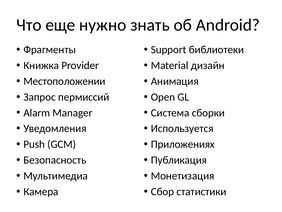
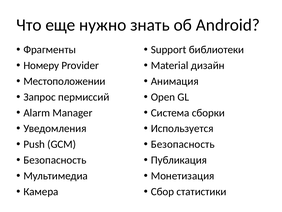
Книжка: Книжка -> Номеру (41, 65)
Приложениях: Приложениях -> Безопасность (183, 144)
